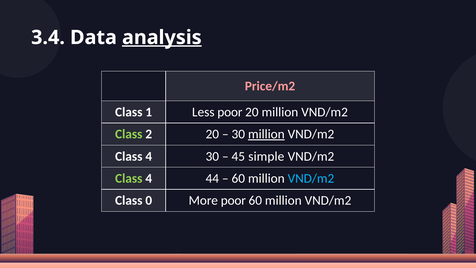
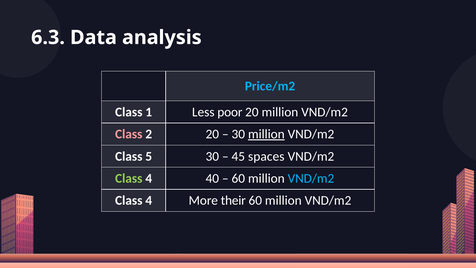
3.4: 3.4 -> 6.3 (48, 37)
analysis underline: present -> none (162, 37)
Price/m2 colour: pink -> light blue (270, 86)
Class colour: light green -> pink (129, 134)
4: 4 -> 5 (149, 156)
simple: simple -> spaces (266, 156)
44: 44 -> 40 (212, 178)
0: 0 -> 4 (149, 200)
More poor: poor -> their (233, 200)
